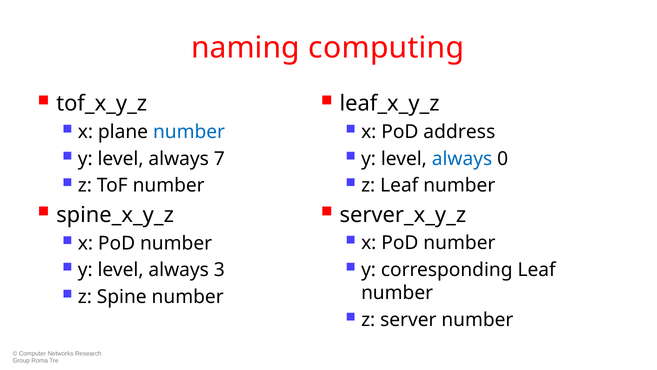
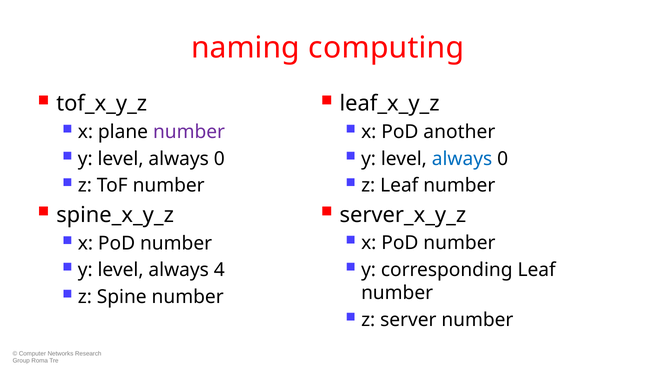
number colour: blue -> purple (189, 132)
address: address -> another (459, 132)
7: 7 -> 0 (219, 159)
3: 3 -> 4 (219, 270)
